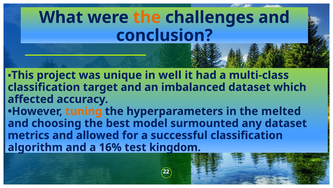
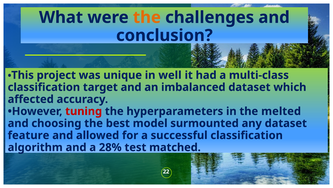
tuning colour: orange -> red (84, 111)
metrics: metrics -> feature (29, 135)
16%: 16% -> 28% (110, 147)
kingdom: kingdom -> matched (175, 147)
